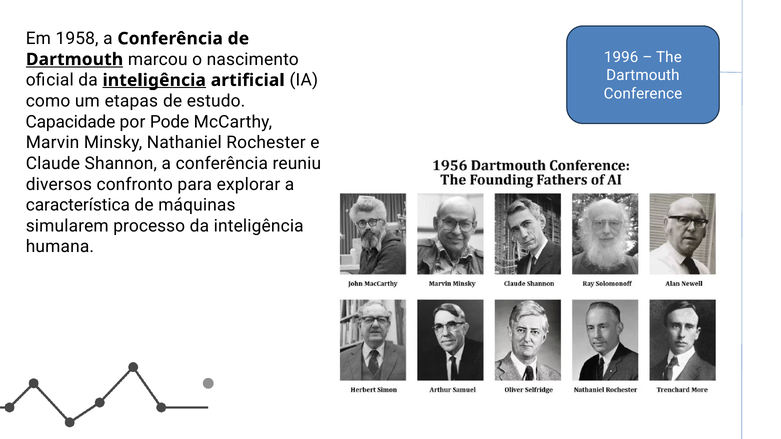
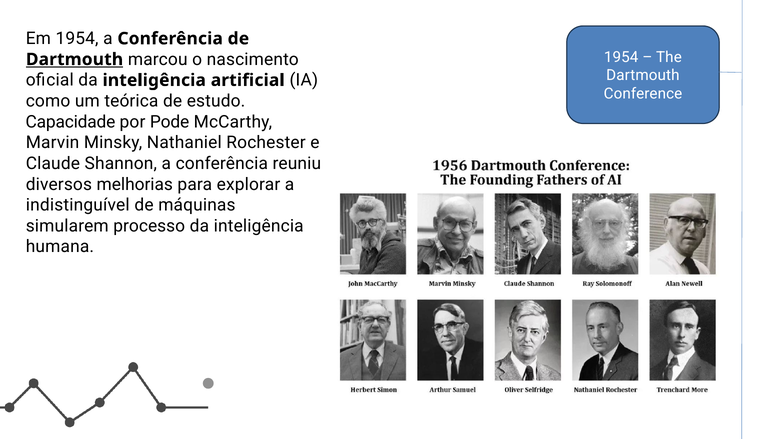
Em 1958: 1958 -> 1954 (77, 39)
1996: 1996 -> 1954 (621, 57)
inteligência underline: present -> none (154, 80)
etapas: etapas -> teórica (131, 101)
confronto: confronto -> melhorias (135, 184)
característica: característica -> indistinguível (78, 205)
